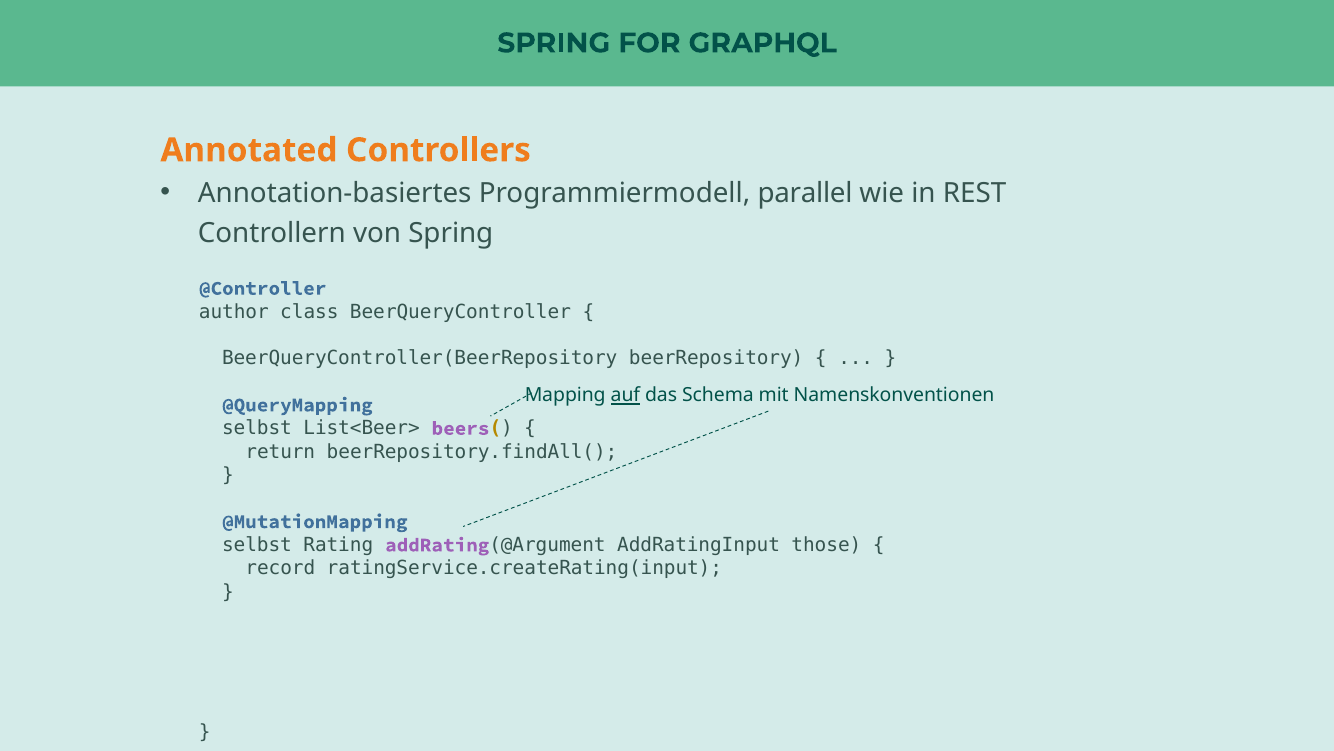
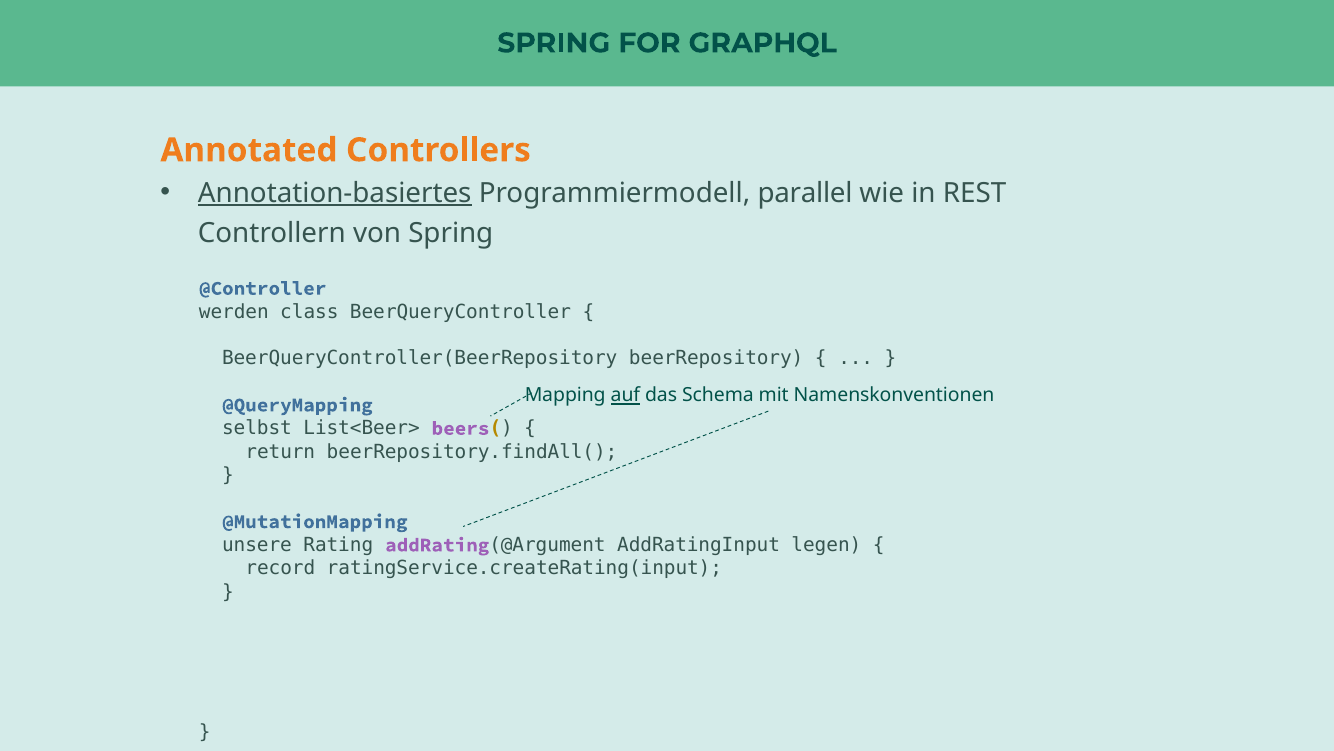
Annotation-basiertes underline: none -> present (335, 193)
author: author -> werden (234, 311)
selbst: selbst -> unsere (257, 545)
those: those -> legen (826, 545)
